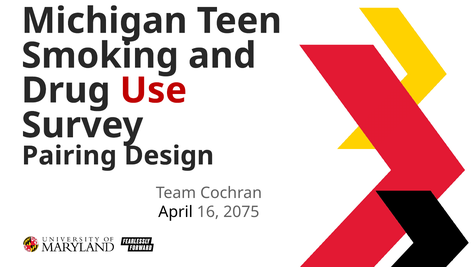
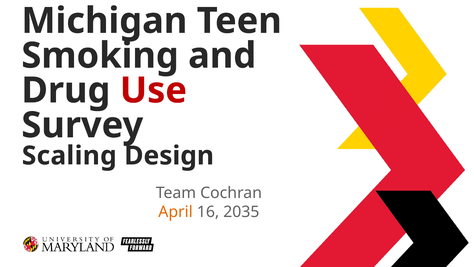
Pairing: Pairing -> Scaling (69, 156)
April colour: black -> orange (176, 212)
2075: 2075 -> 2035 (241, 212)
